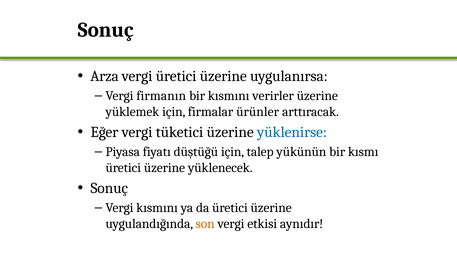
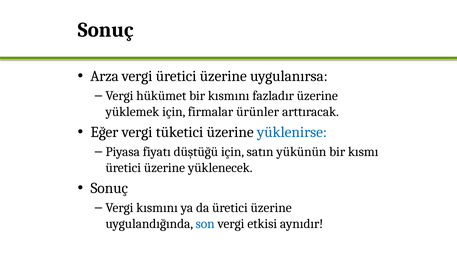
firmanın: firmanın -> hükümet (161, 96)
verirler: verirler -> fazladır (273, 96)
talep: talep -> satın (260, 152)
son colour: orange -> blue (205, 224)
